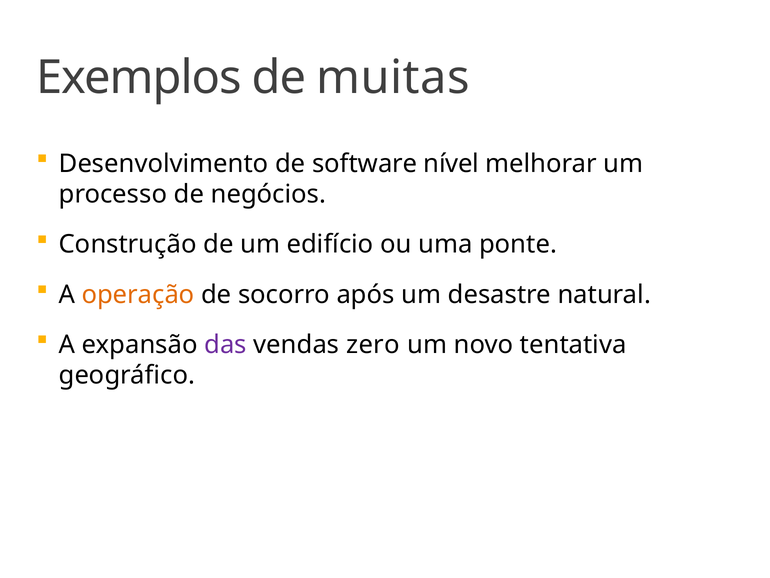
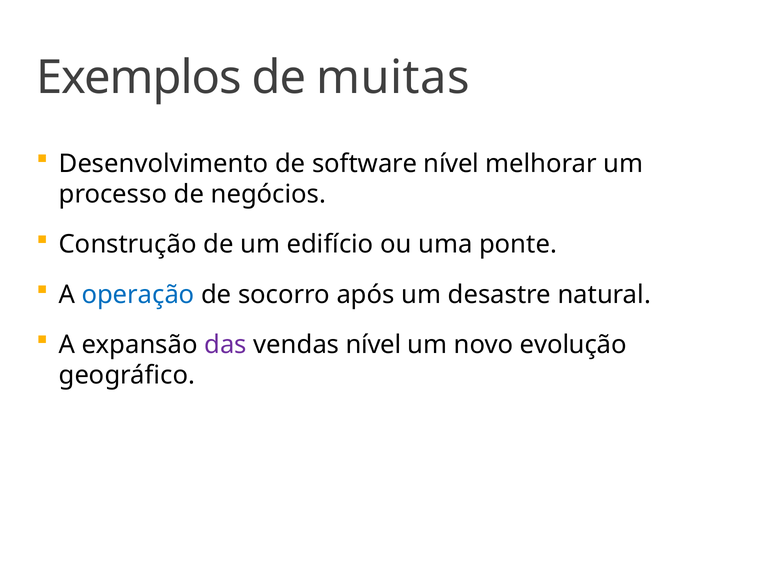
operação colour: orange -> blue (138, 294)
vendas zero: zero -> nível (373, 344)
tentativa: tentativa -> evolução (573, 344)
